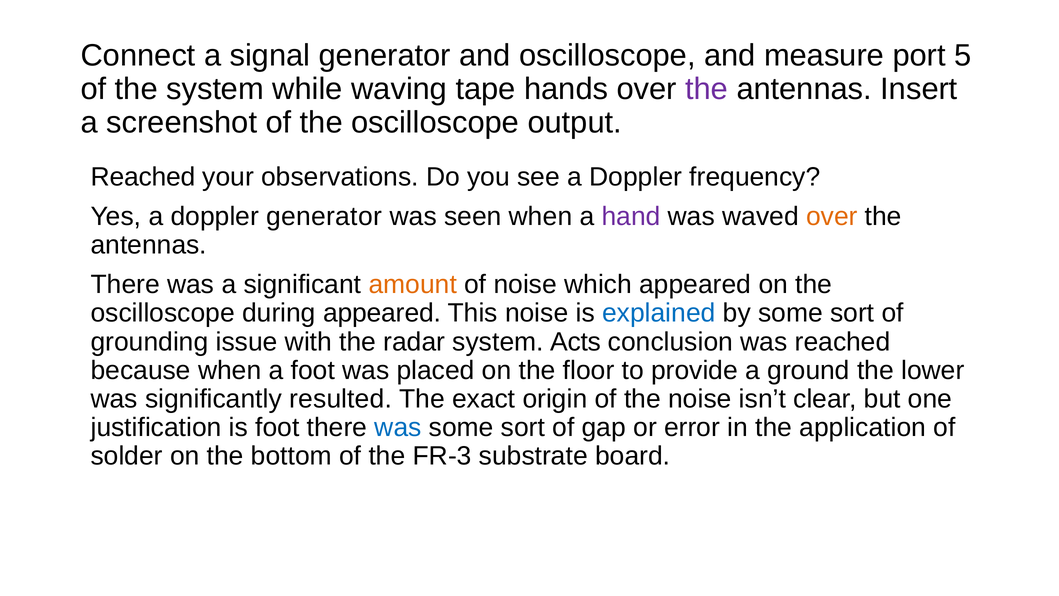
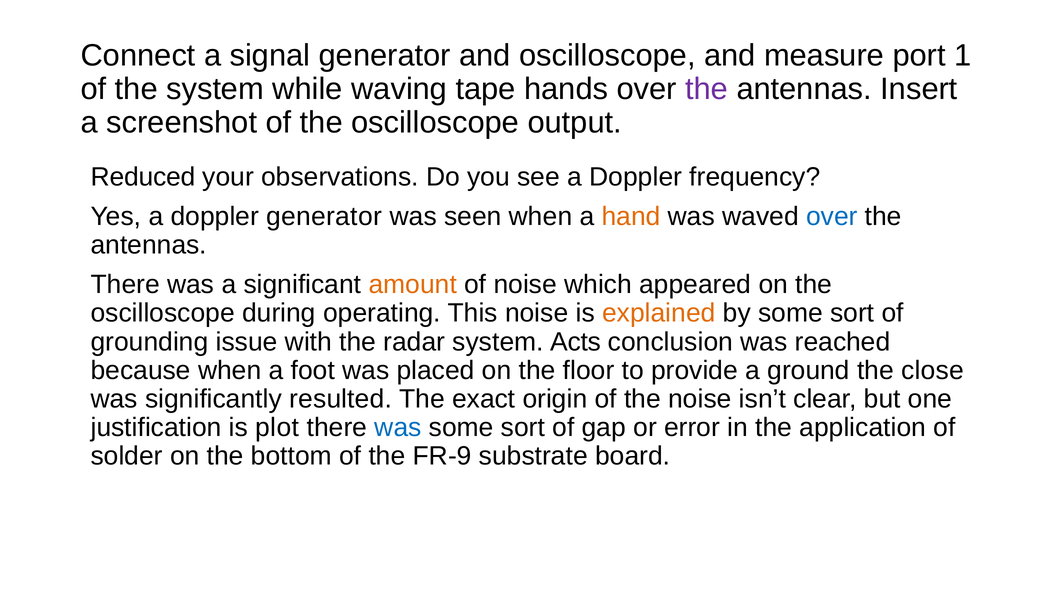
5: 5 -> 1 (963, 56)
Reached: Reached -> Reduced (143, 177)
hand colour: purple -> orange (631, 216)
over colour: orange -> blue (832, 216)
during appeared: appeared -> operating (382, 313)
explained colour: blue -> orange (659, 313)
lower: lower -> close (933, 370)
is foot: foot -> plot (277, 427)
FR-3: FR-3 -> FR-9 (442, 456)
